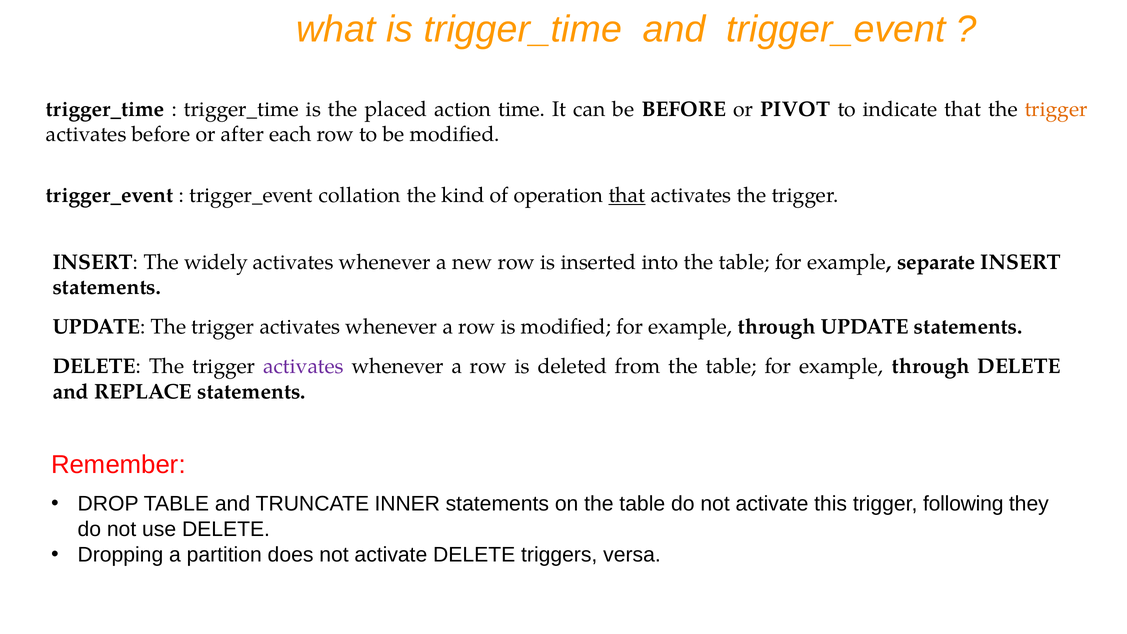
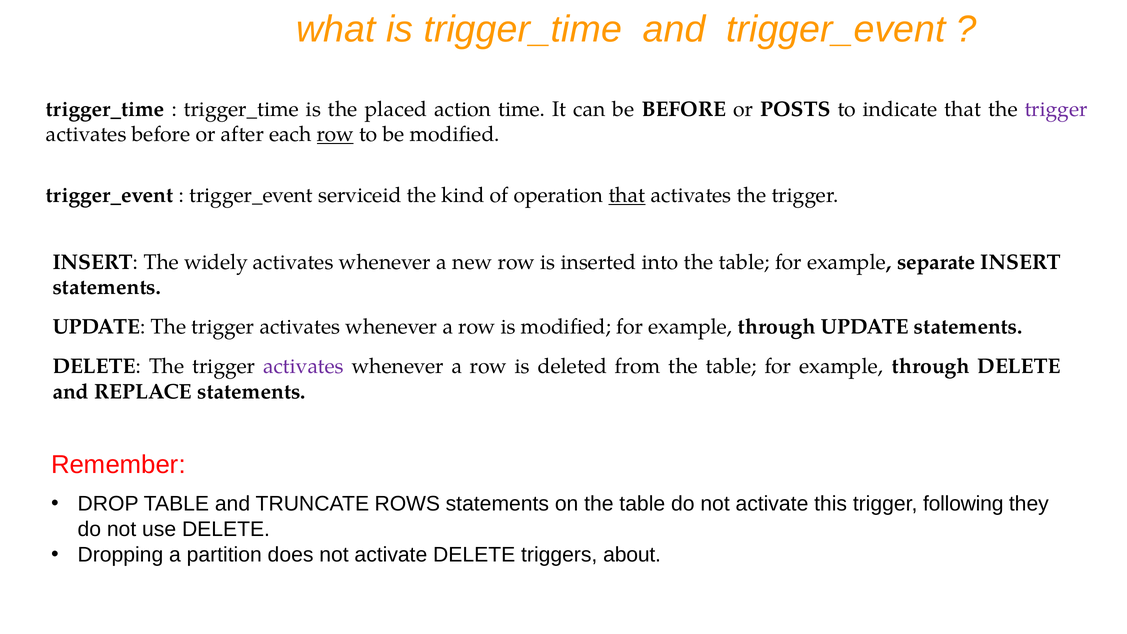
PIVOT: PIVOT -> POSTS (795, 109)
trigger colour: orange -> purple (1056, 109)
row underline: none -> present (335, 134)
collation: collation -> serviceid (360, 195)
INNER: INNER -> ROWS (407, 504)
versa: versa -> about (632, 555)
